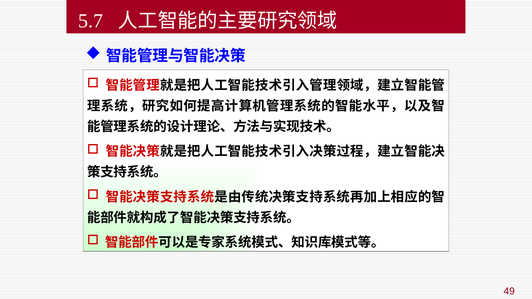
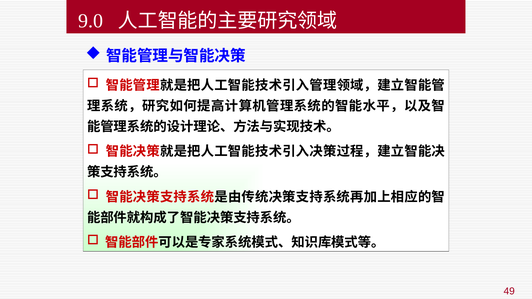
5.7: 5.7 -> 9.0 (91, 21)
